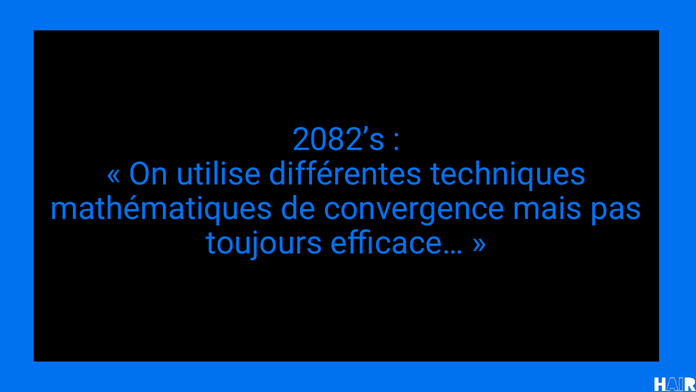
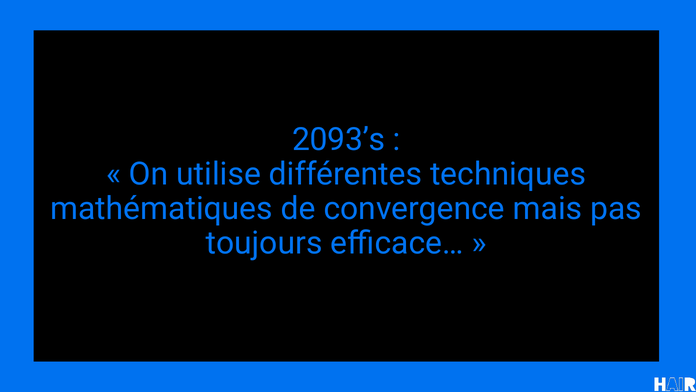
2082’s: 2082’s -> 2093’s (339, 140)
